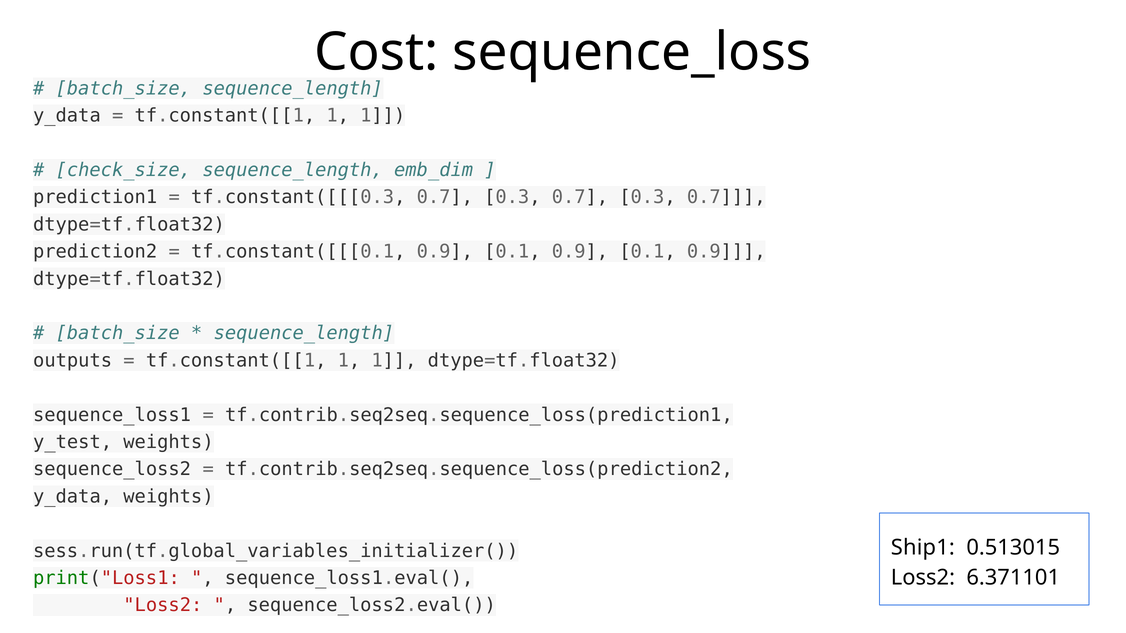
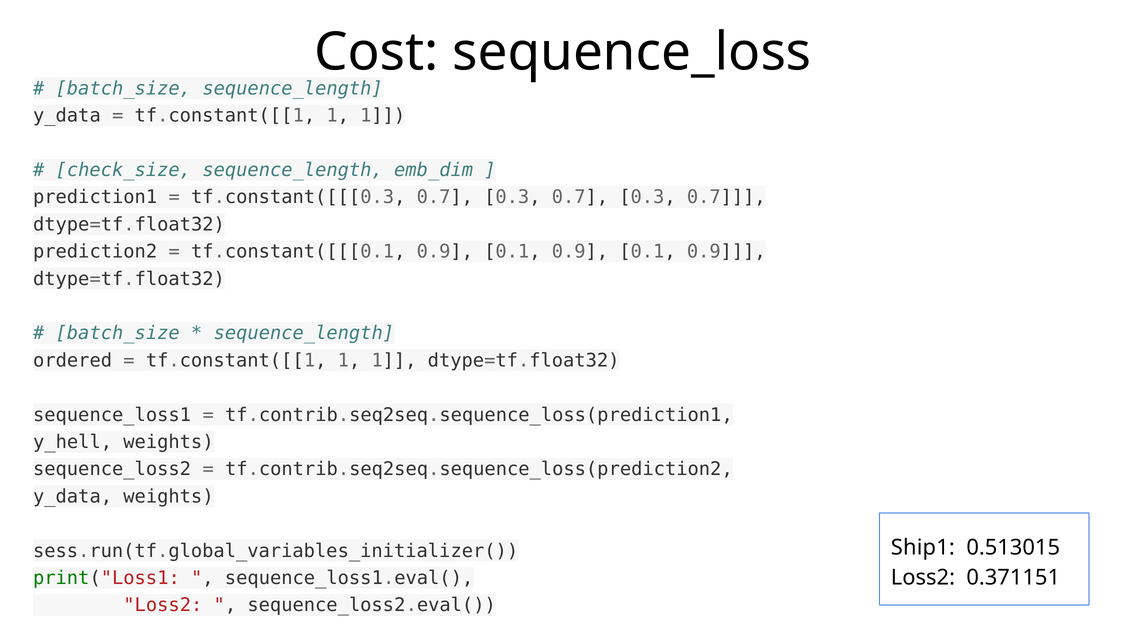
outputs: outputs -> ordered (73, 361)
y_test: y_test -> y_hell (73, 442)
6.371101: 6.371101 -> 0.371151 (1013, 578)
